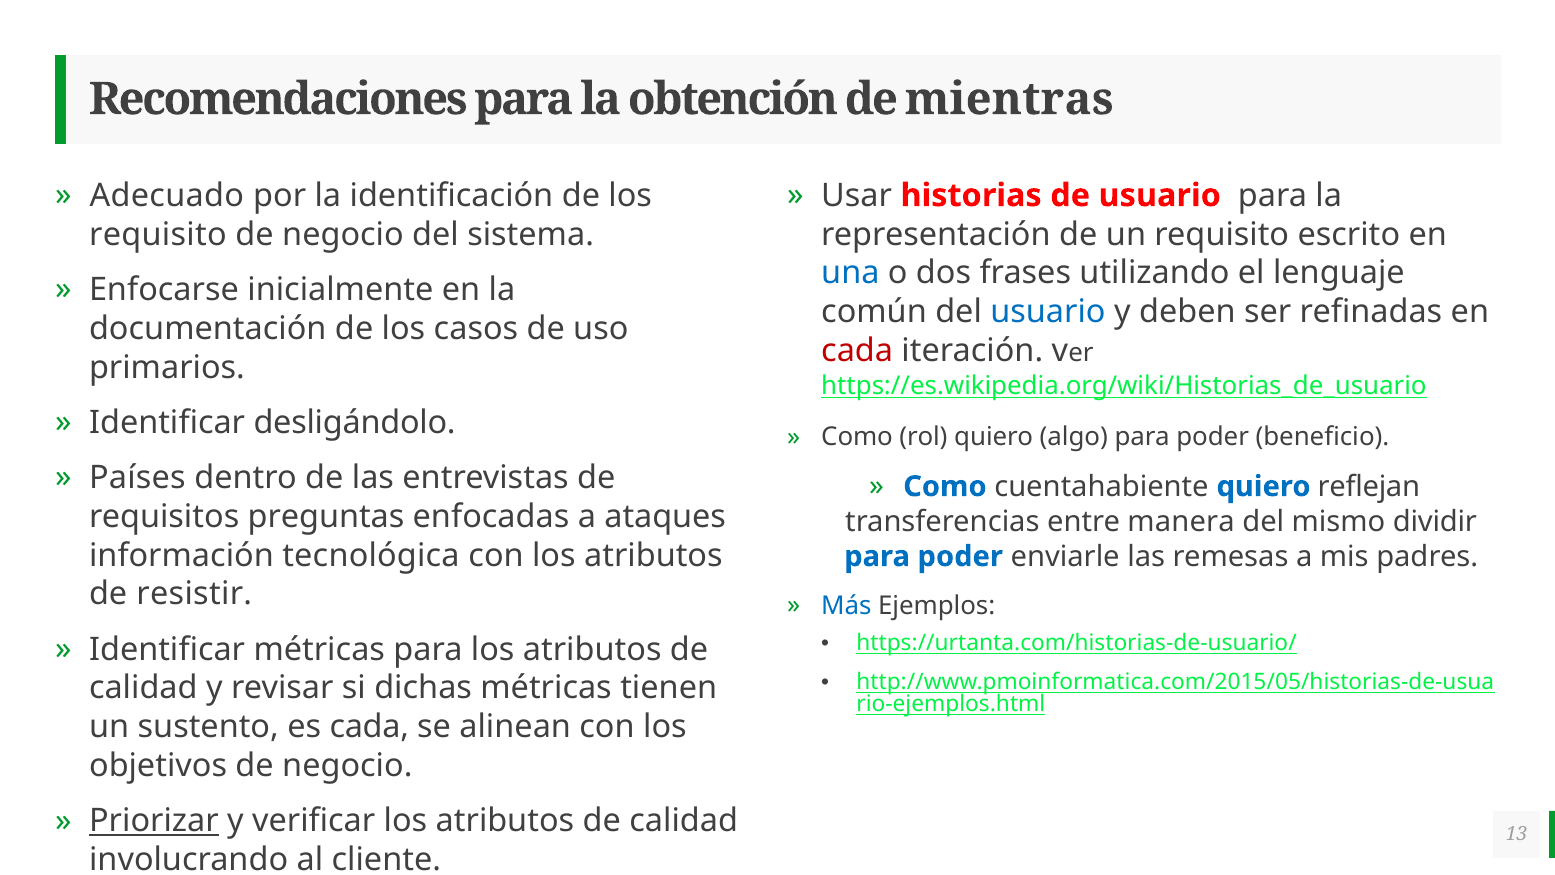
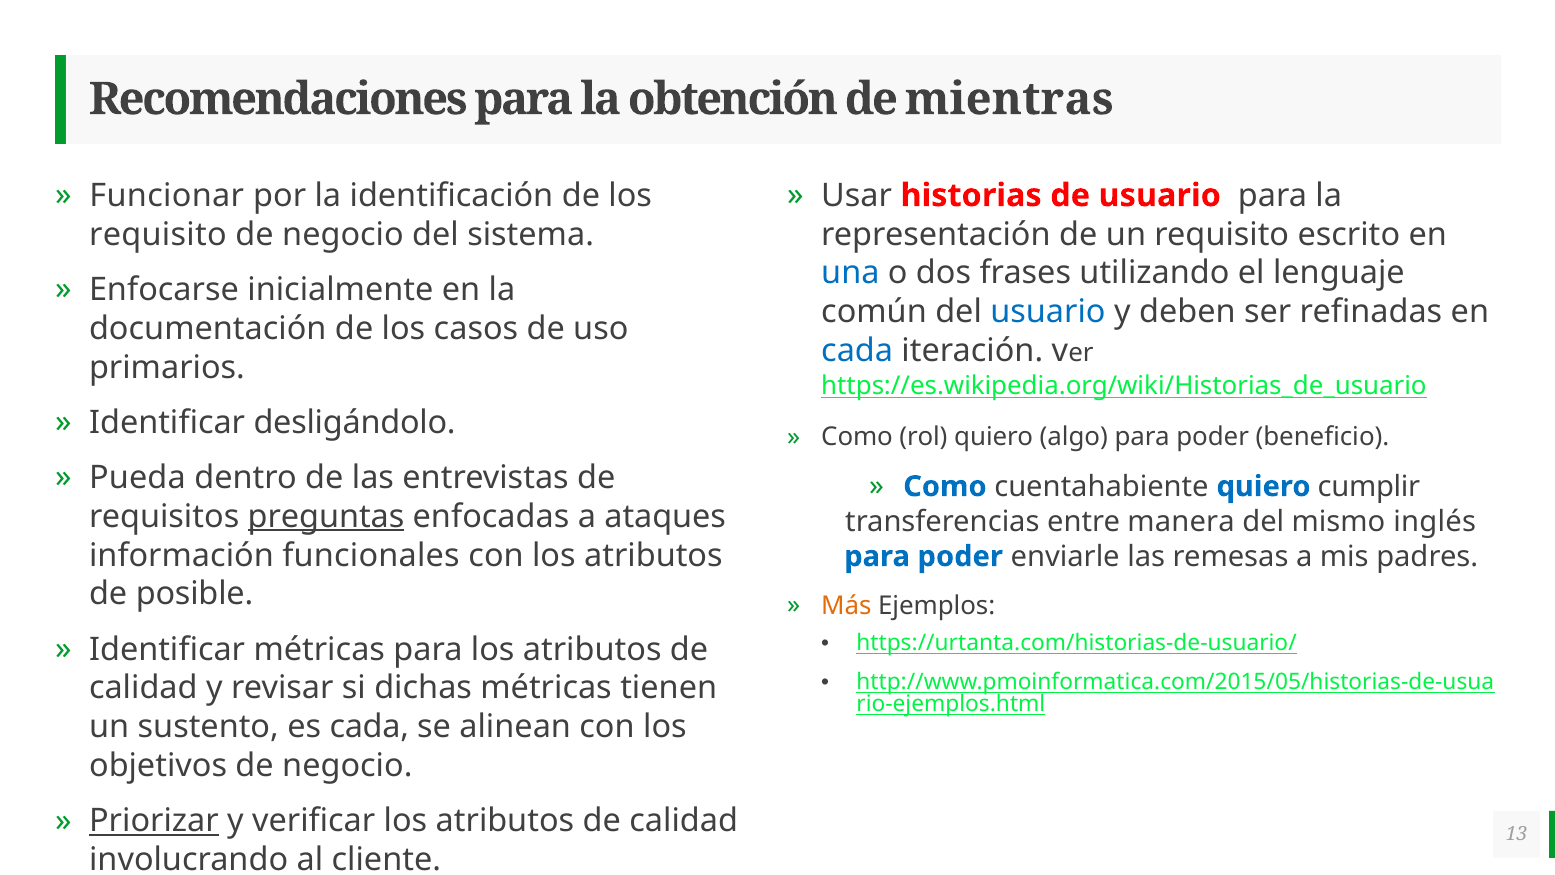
Adecuado: Adecuado -> Funcionar (167, 195)
cada colour: red -> blue (857, 351)
Países: Países -> Pueda (137, 477)
reflejan: reflejan -> cumplir (1369, 486)
preguntas underline: none -> present (326, 516)
dividir: dividir -> inglés (1435, 521)
tecnológica: tecnológica -> funcionales (371, 555)
resistir: resistir -> posible (194, 594)
Más colour: blue -> orange (846, 605)
